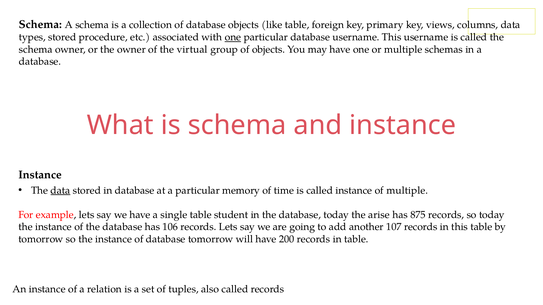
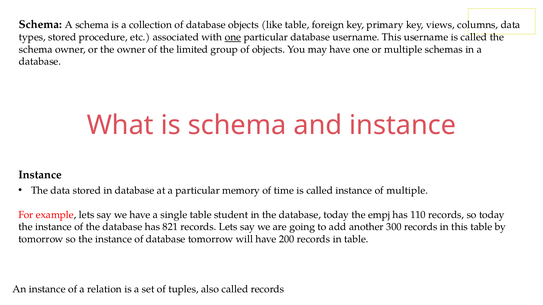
virtual: virtual -> limited (192, 49)
data underline: present -> none (60, 191)
arise: arise -> empj (379, 215)
875: 875 -> 110 (418, 215)
106: 106 -> 821 (170, 227)
107: 107 -> 300 (394, 227)
